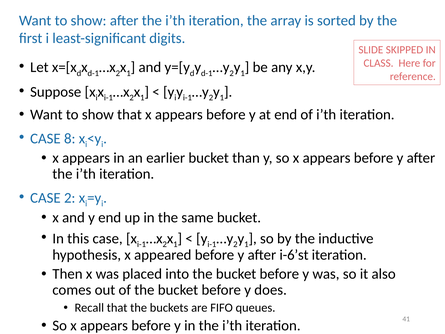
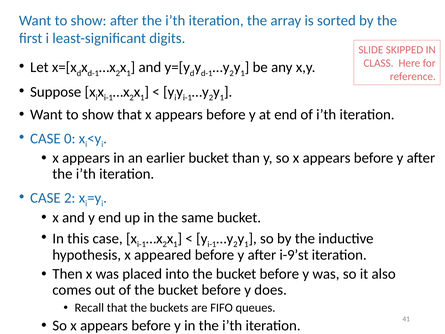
8: 8 -> 0 (70, 138)
i-6’st: i-6’st -> i-9’st (294, 255)
